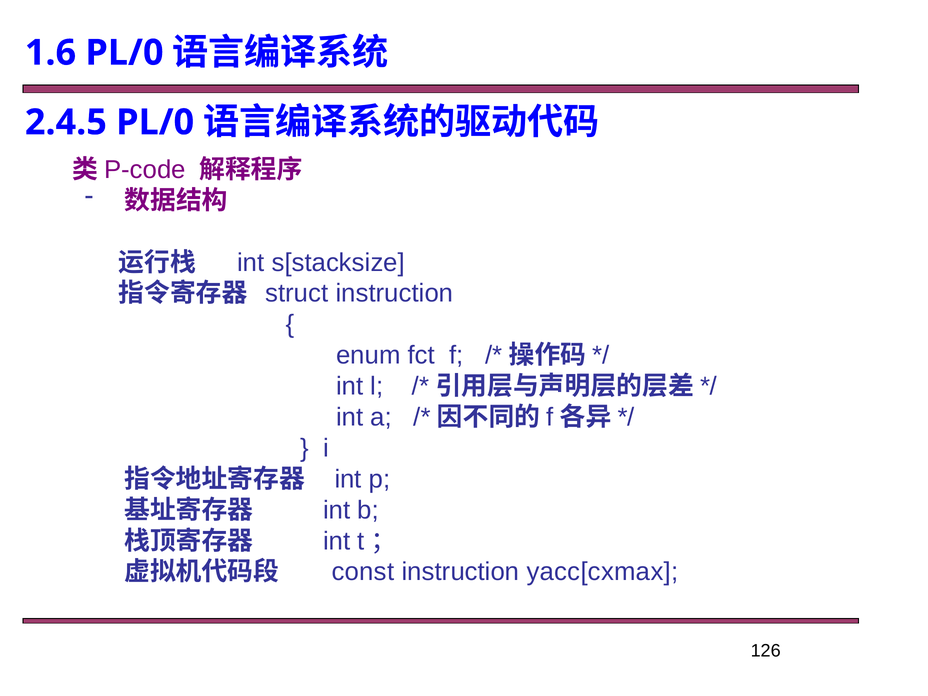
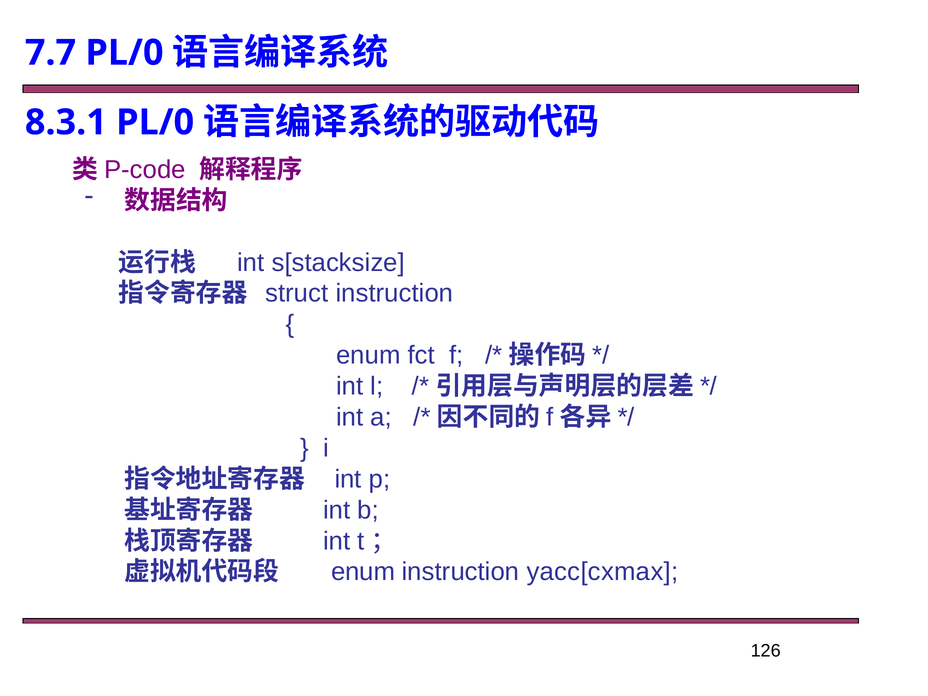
1.6: 1.6 -> 7.7 (51, 53)
2.4.5: 2.4.5 -> 8.3.1 (66, 122)
const: const -> enum (363, 572)
